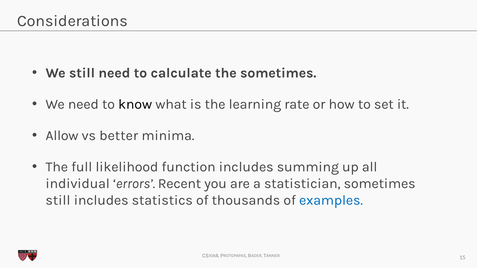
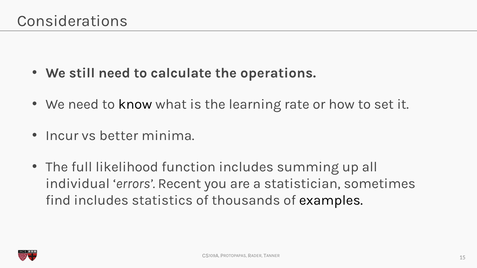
the sometimes: sometimes -> operations (278, 73)
Allow: Allow -> Incur (62, 136)
still: still -> find (58, 201)
examples colour: blue -> black (331, 201)
